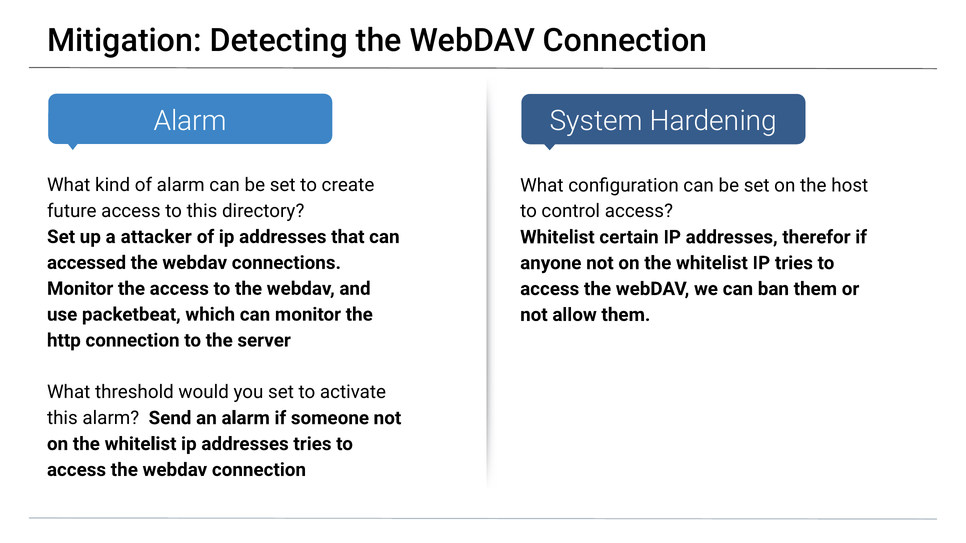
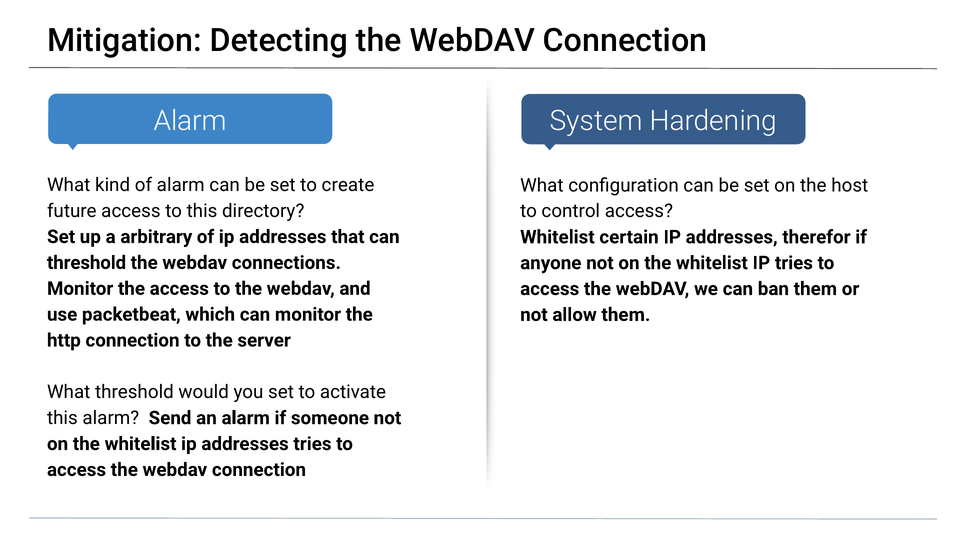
attacker: attacker -> arbitrary (156, 237)
accessed: accessed -> threshold (87, 263)
